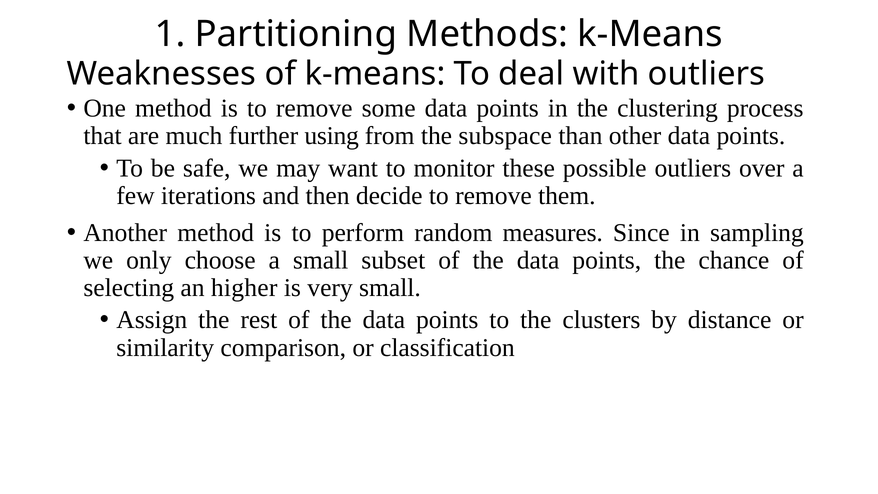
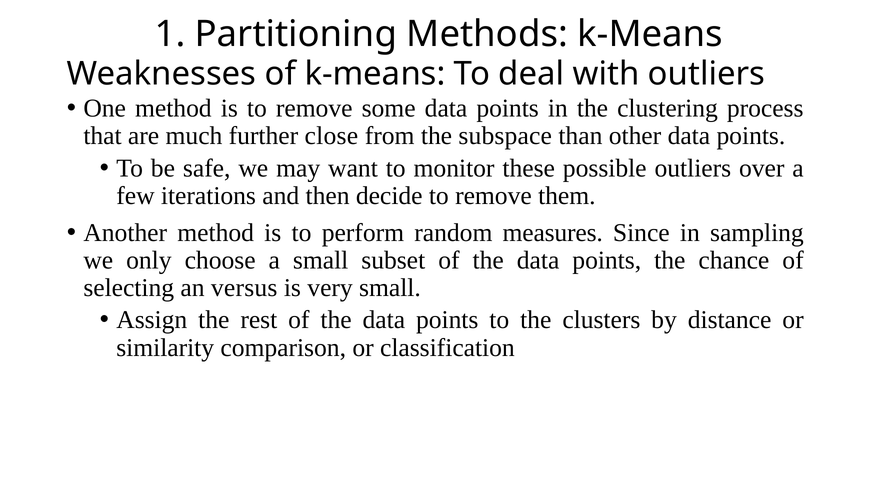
using: using -> close (331, 136)
higher: higher -> versus (244, 288)
